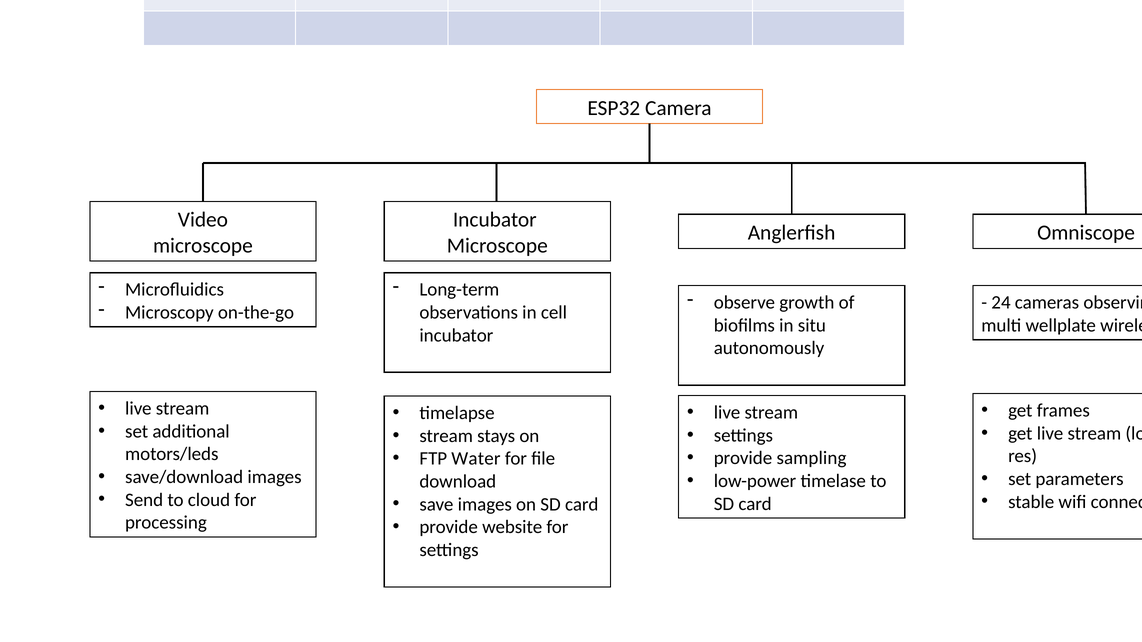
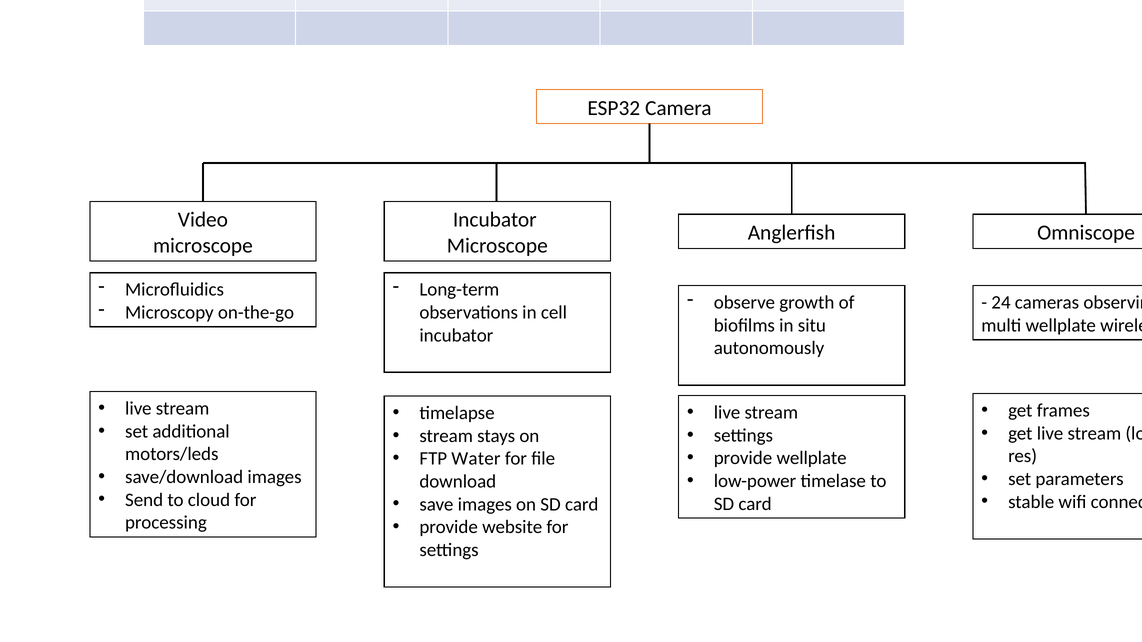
provide sampling: sampling -> wellplate (812, 458)
